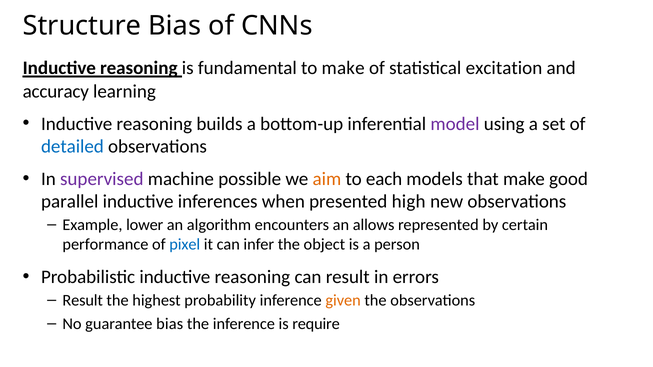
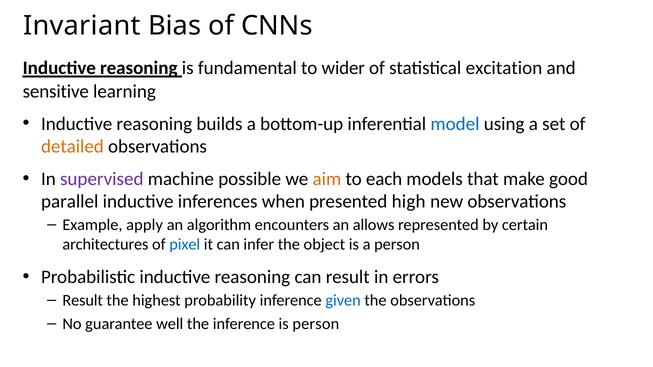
Structure: Structure -> Invariant (82, 26)
to make: make -> wider (343, 68)
accuracy: accuracy -> sensitive (56, 92)
model colour: purple -> blue (455, 124)
detailed colour: blue -> orange (72, 147)
lower: lower -> apply (145, 225)
performance: performance -> architectures (105, 244)
given colour: orange -> blue (343, 300)
guarantee bias: bias -> well (170, 324)
is require: require -> person (316, 324)
